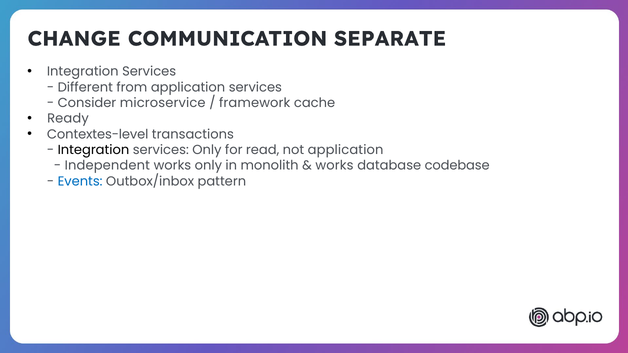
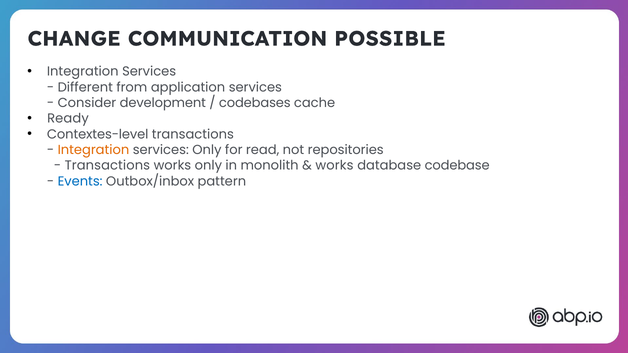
SEPARATE: SEPARATE -> POSSIBLE (390, 39)
microservice: microservice -> development (163, 103)
framework: framework -> codebases (255, 103)
Integration colour: black -> orange (93, 150)
not application: application -> repositories (346, 150)
Independent: Independent -> Transactions (107, 166)
